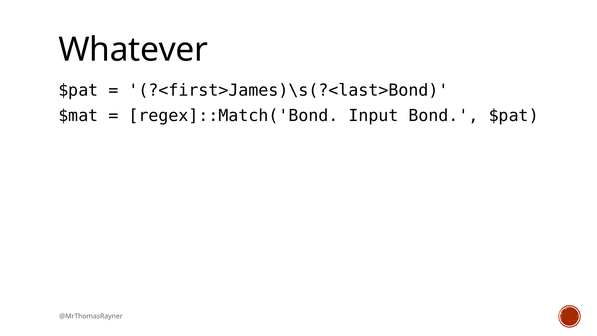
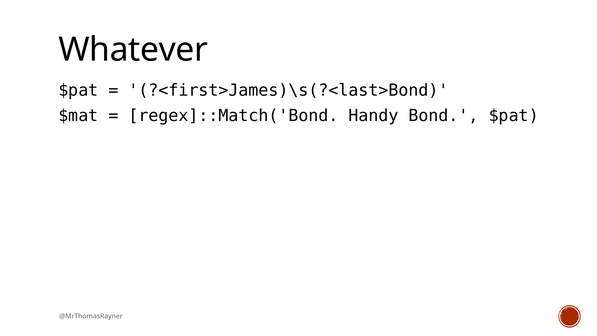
Input: Input -> Handy (374, 116)
